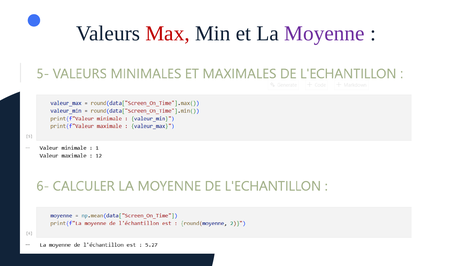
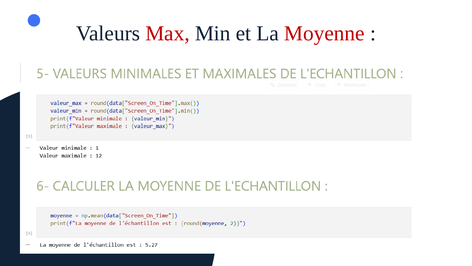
Moyenne colour: purple -> red (325, 33)
